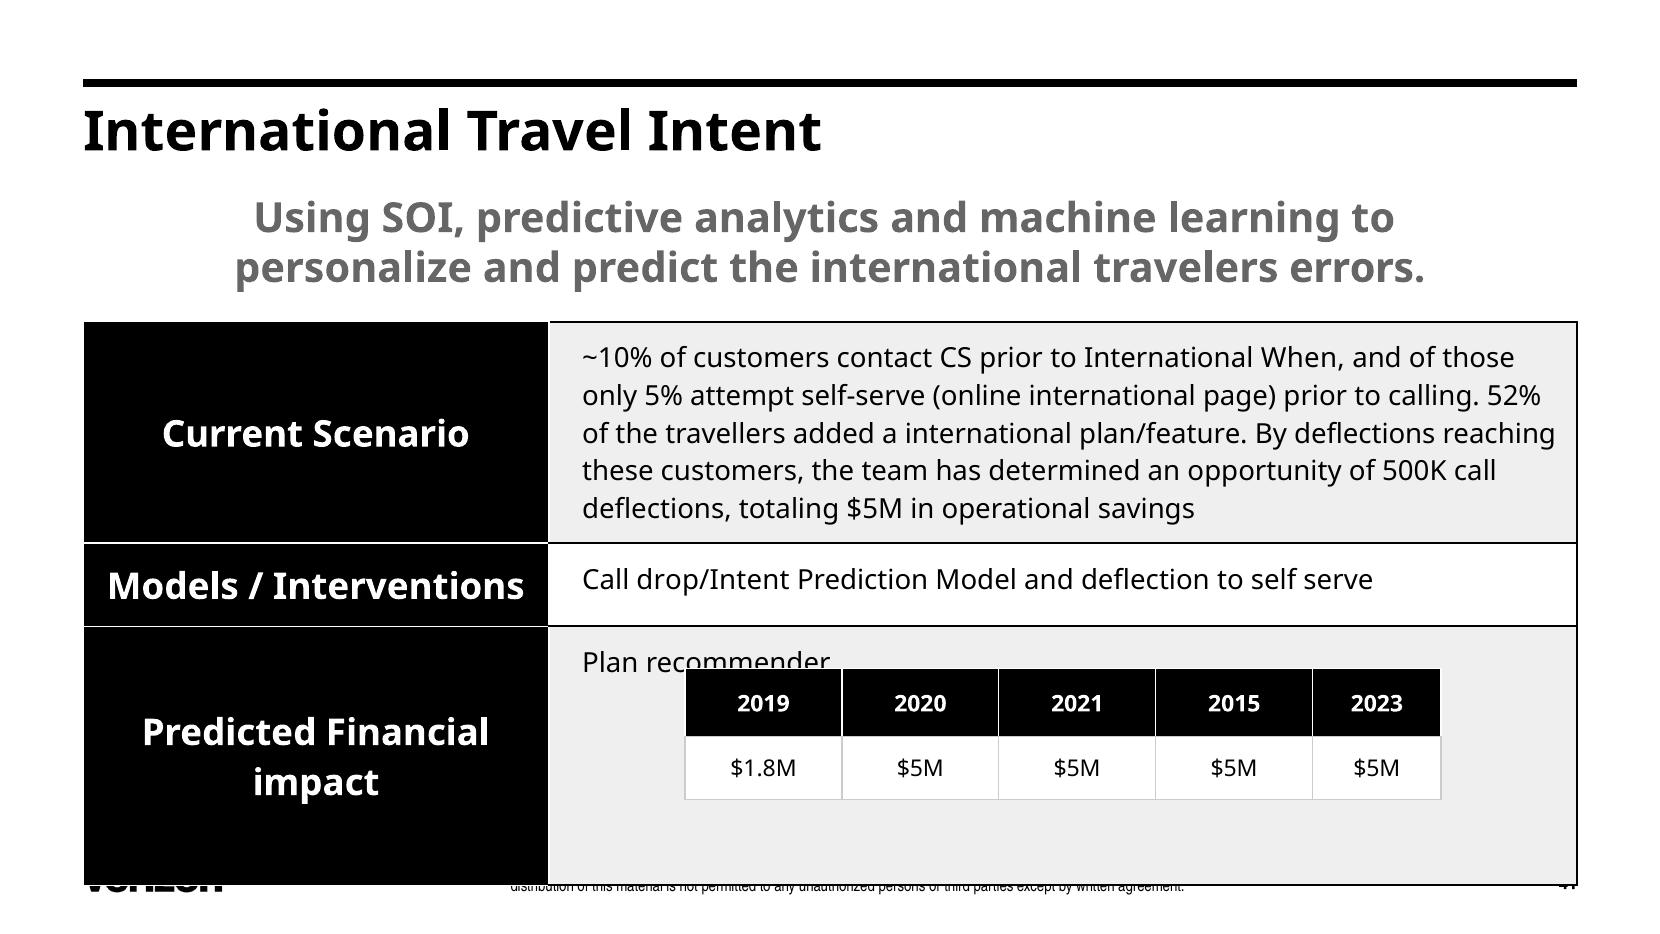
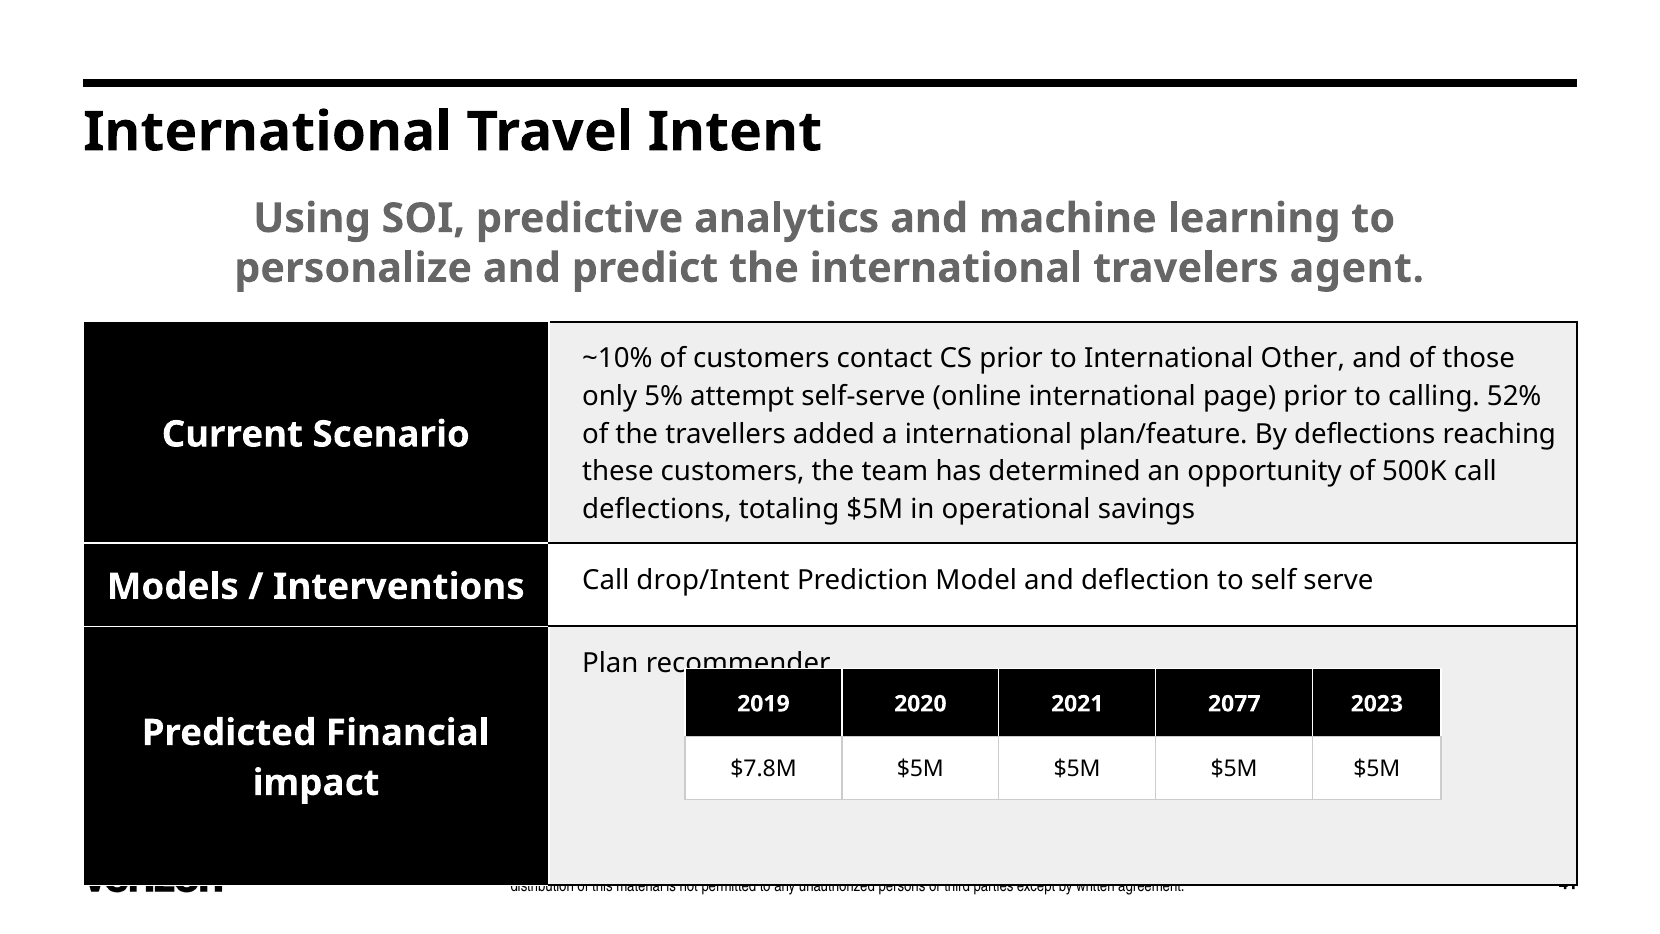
errors: errors -> agent (1357, 268)
When: When -> Other (1303, 359)
2015: 2015 -> 2077 (1234, 704)
$1.8M: $1.8M -> $7.8M (764, 769)
